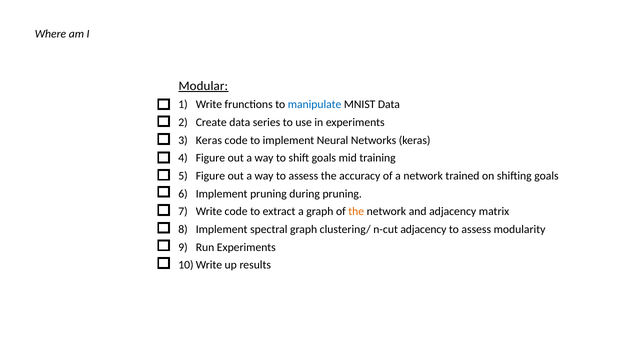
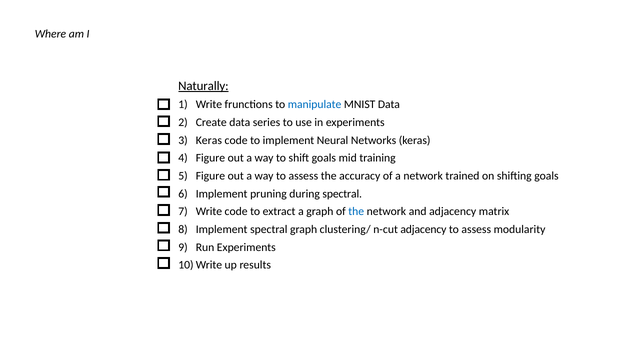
Modular: Modular -> Naturally (203, 86)
during pruning: pruning -> spectral (342, 194)
the colour: orange -> blue (356, 212)
